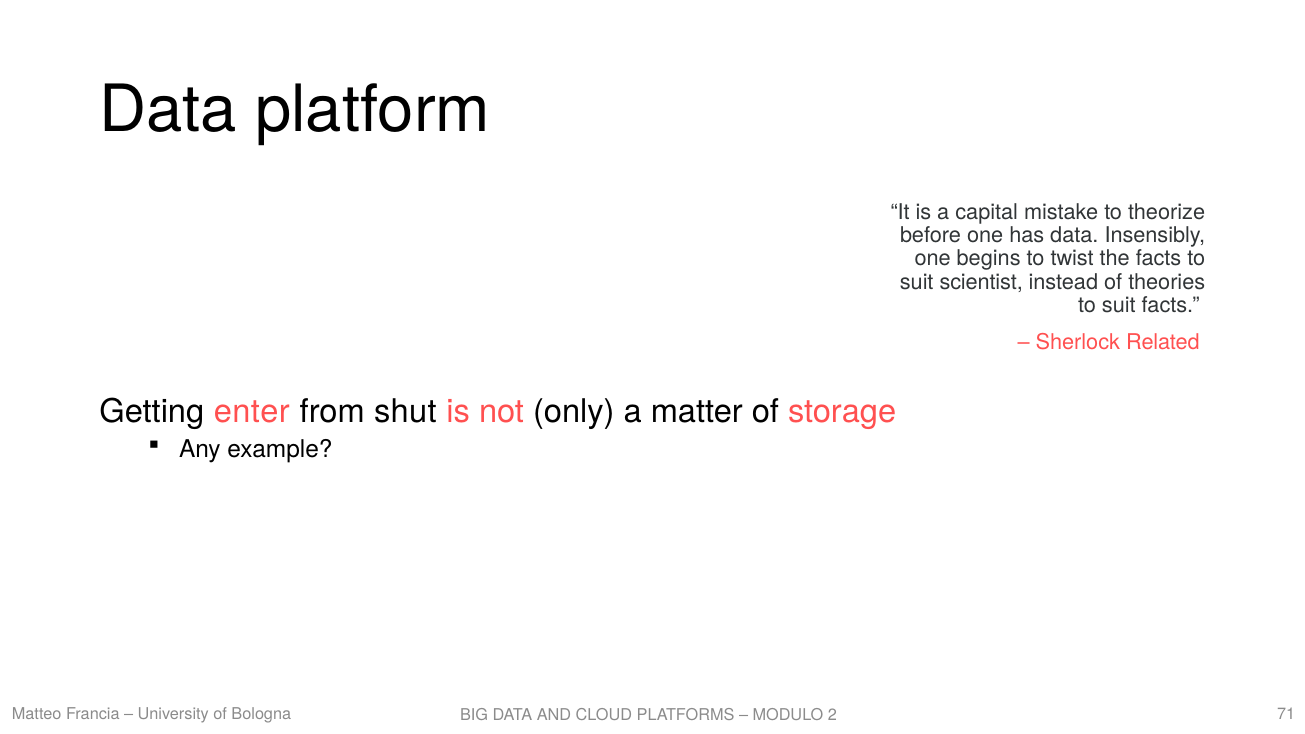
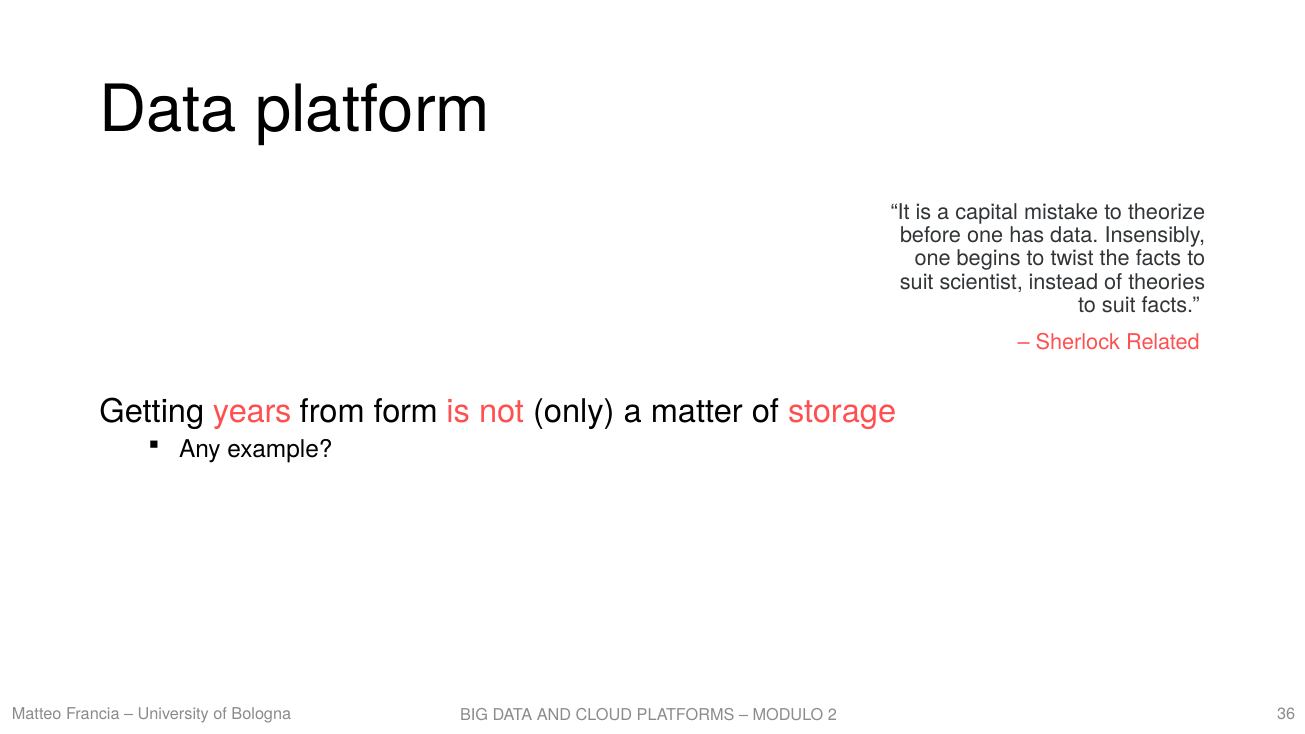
enter: enter -> years (252, 411)
shut: shut -> form (406, 411)
71: 71 -> 36 (1286, 714)
